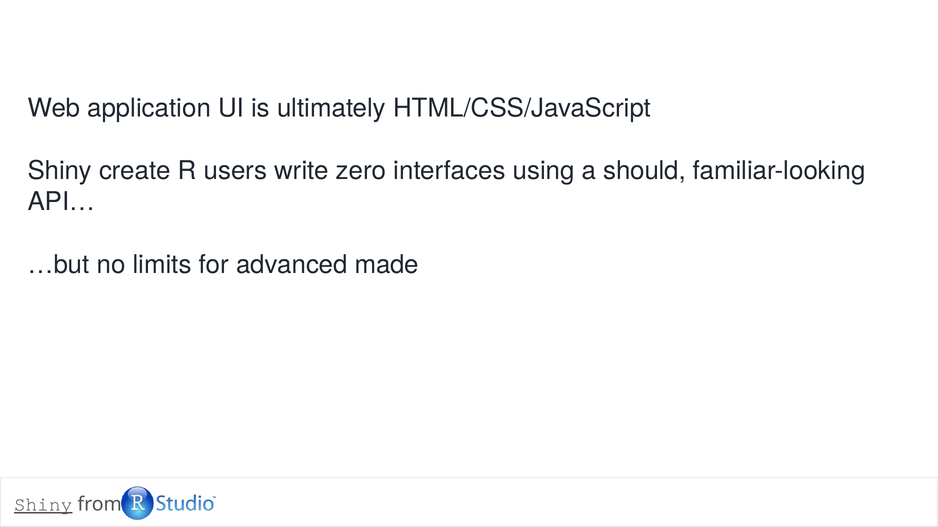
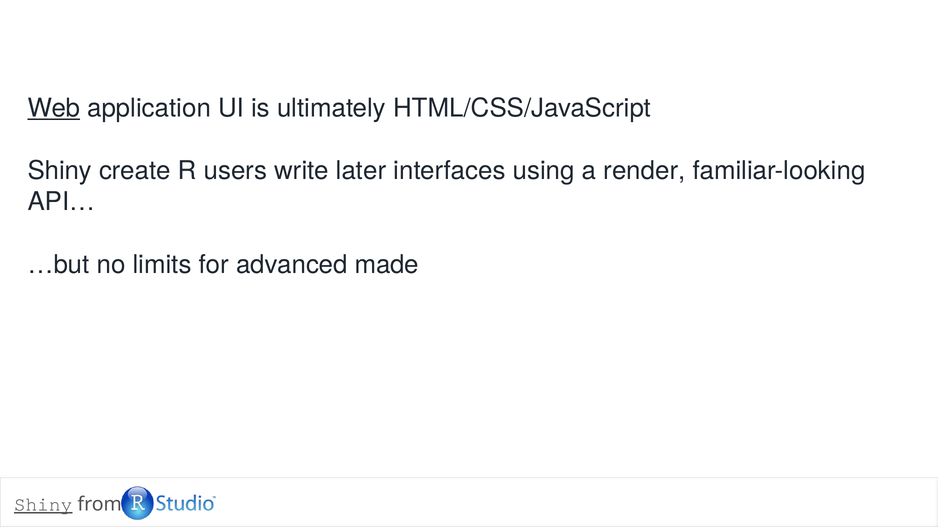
Web underline: none -> present (54, 108)
zero: zero -> later (361, 171)
should: should -> render (644, 171)
